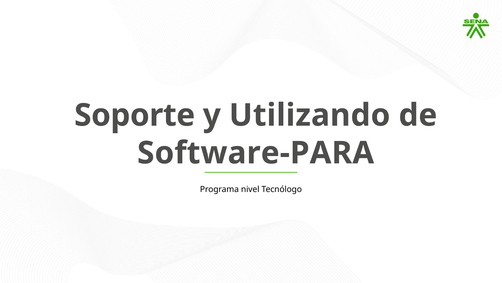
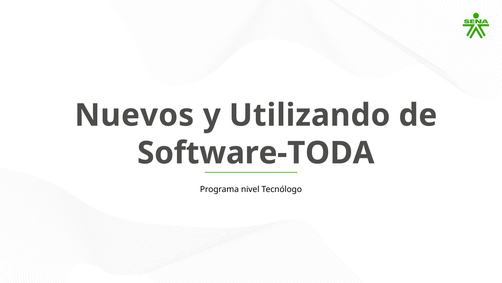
Soporte: Soporte -> Nuevos (134, 115)
Software-PARA: Software-PARA -> Software-TODA (256, 153)
